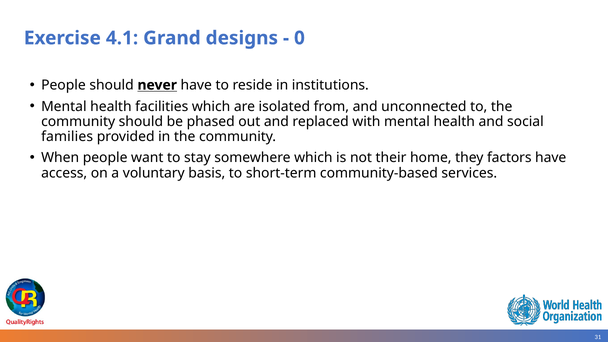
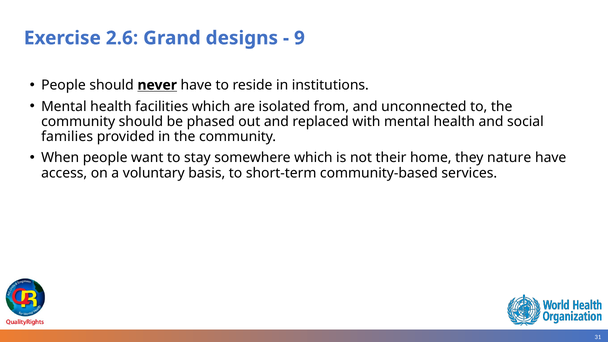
4.1: 4.1 -> 2.6 (122, 38)
0: 0 -> 9 (299, 38)
factors: factors -> nature (509, 158)
